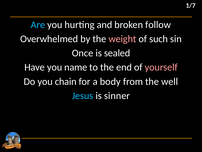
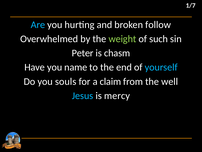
weight colour: pink -> light green (122, 39)
Once: Once -> Peter (83, 53)
sealed: sealed -> chasm (117, 53)
yourself colour: pink -> light blue (161, 67)
chain: chain -> souls (66, 81)
body: body -> claim (110, 81)
sinner: sinner -> mercy (117, 95)
